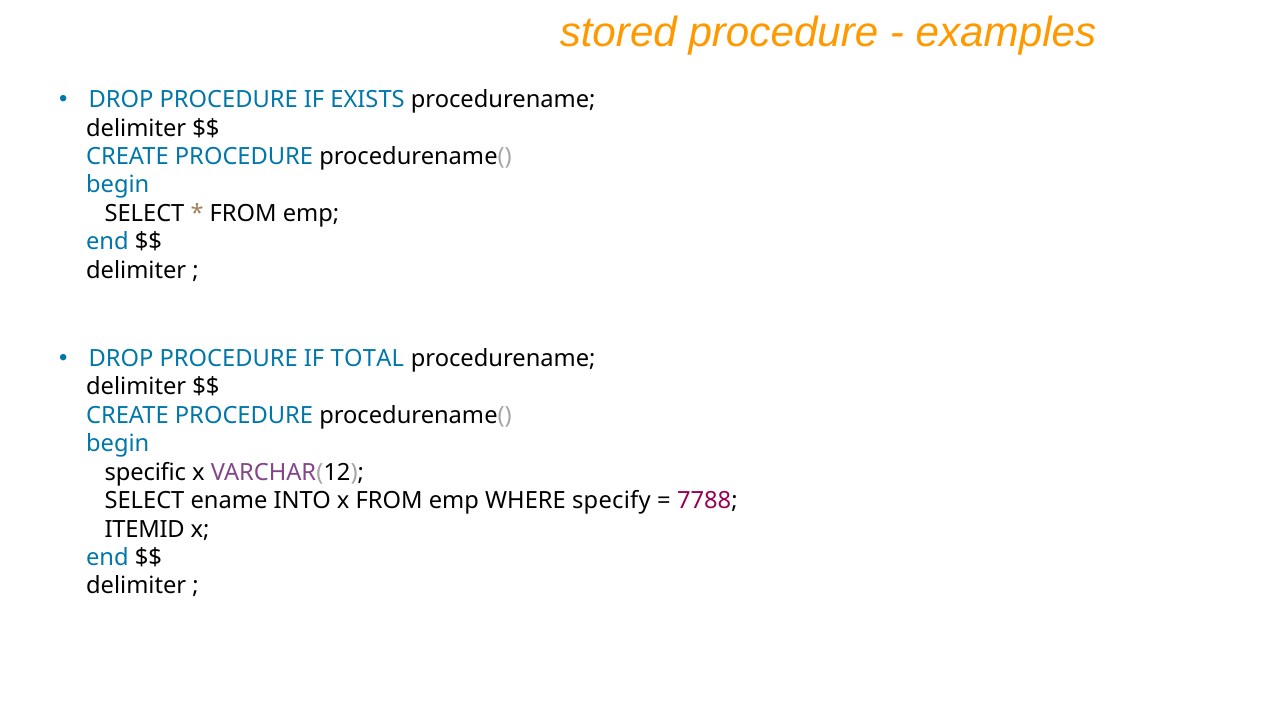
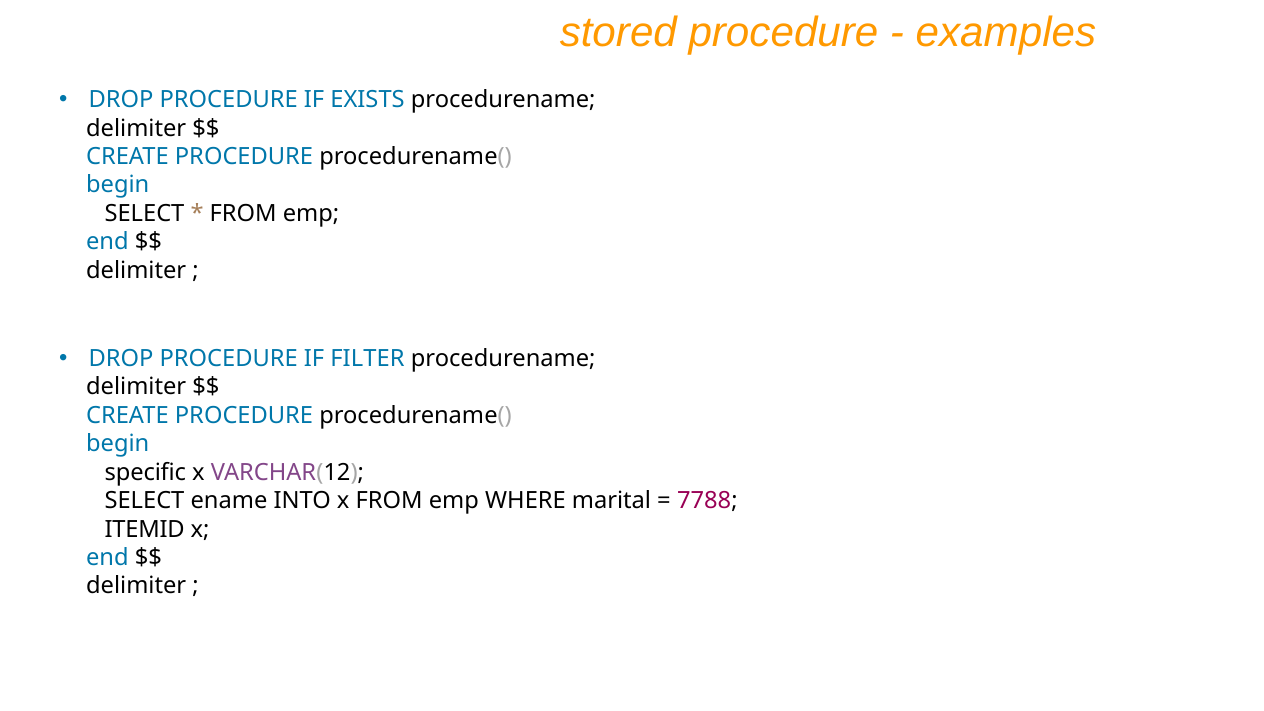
TOTAL: TOTAL -> FILTER (367, 359)
specify: specify -> marital (611, 501)
